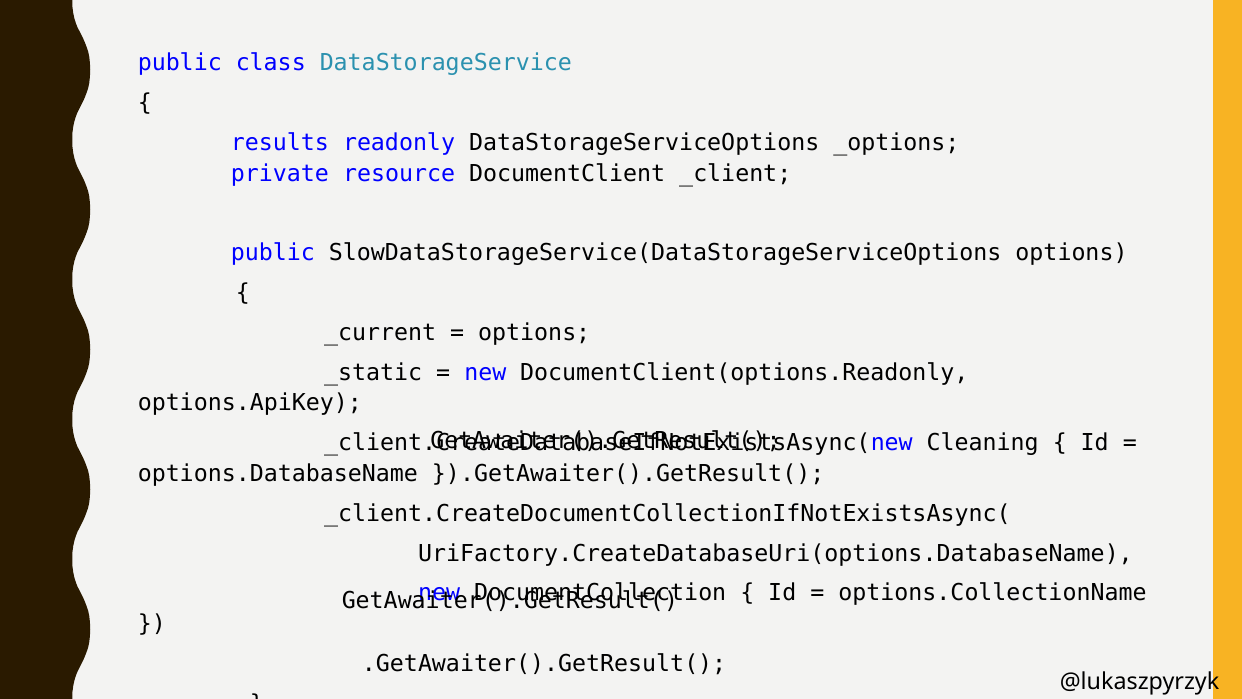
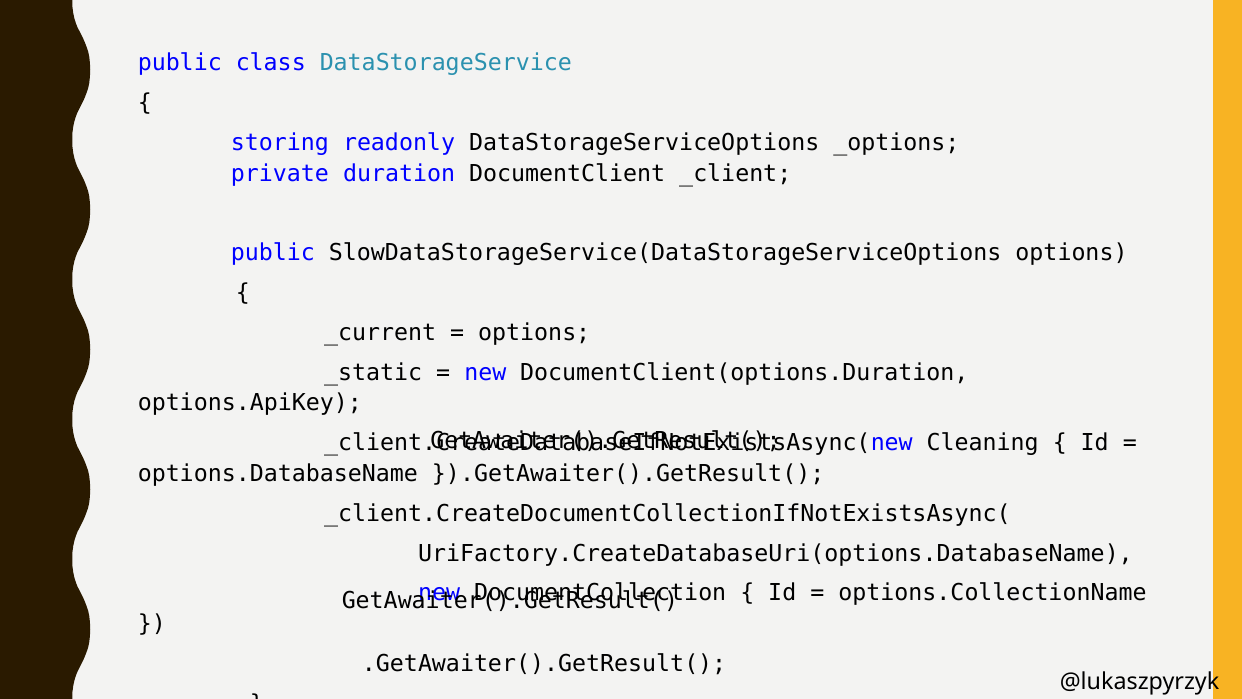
results: results -> storing (280, 143)
resource: resource -> duration (399, 173)
DocumentClient(options.Readonly: DocumentClient(options.Readonly -> DocumentClient(options.Duration (744, 372)
